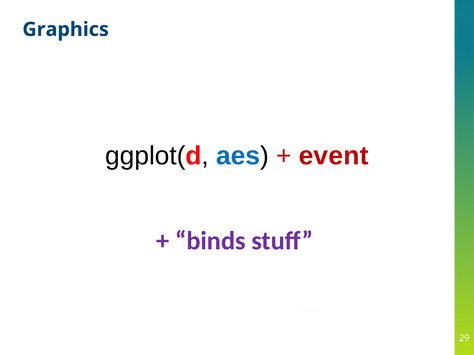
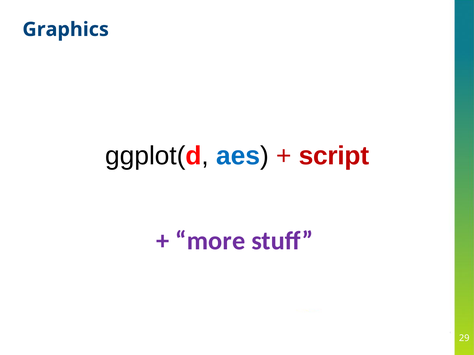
event: event -> script (334, 156)
binds: binds -> more (210, 241)
